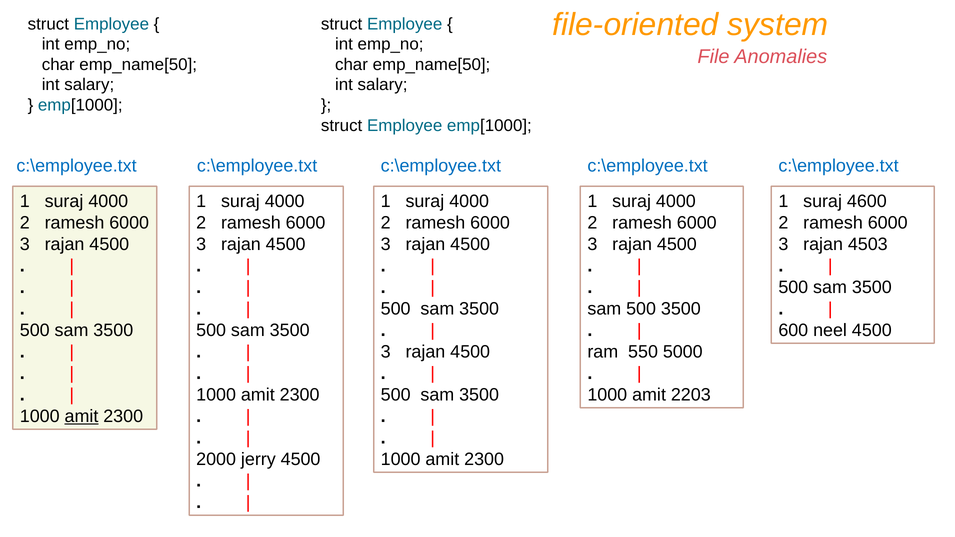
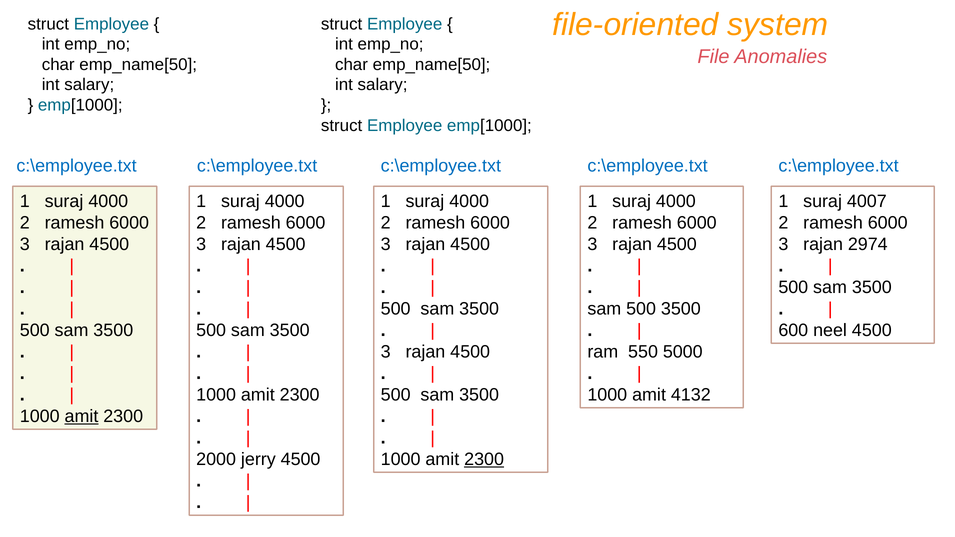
4600: 4600 -> 4007 (867, 202)
4503: 4503 -> 2974 (868, 245)
2203: 2203 -> 4132 (691, 395)
2300 underline: none -> present (484, 459)
